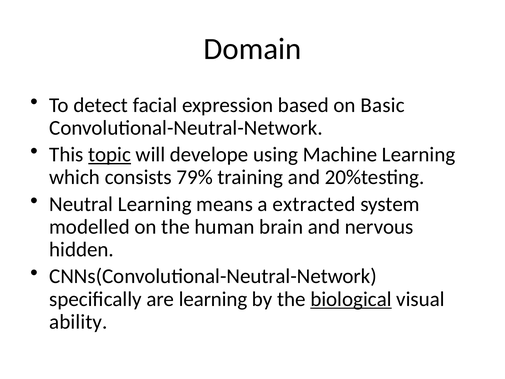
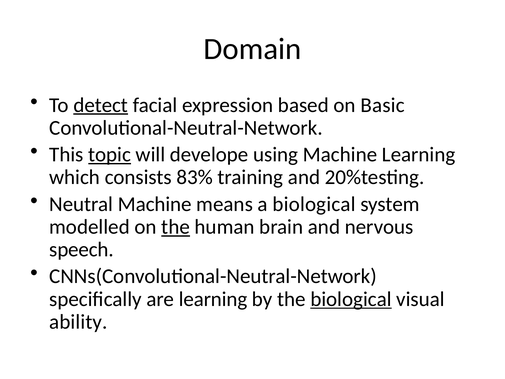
detect underline: none -> present (101, 105)
79%: 79% -> 83% (195, 177)
Neutral Learning: Learning -> Machine (155, 204)
a extracted: extracted -> biological (314, 204)
the underline: none -> present (176, 227)
hidden: hidden -> speech (82, 249)
